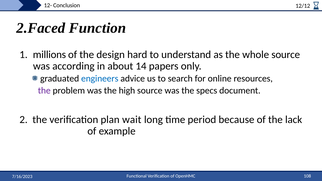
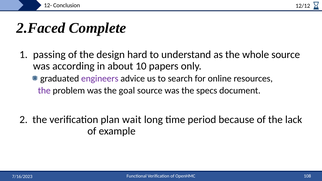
Function: Function -> Complete (98, 28)
millions: millions -> passing (49, 55)
14: 14 -> 10 (141, 66)
engineers colour: blue -> purple (100, 79)
high: high -> goal (127, 90)
